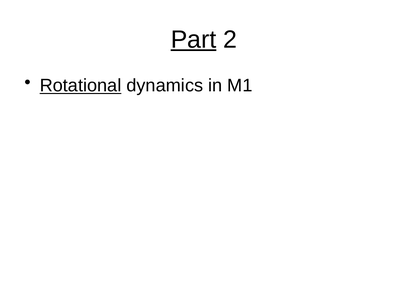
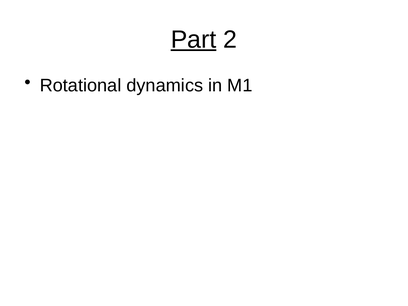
Rotational underline: present -> none (81, 86)
